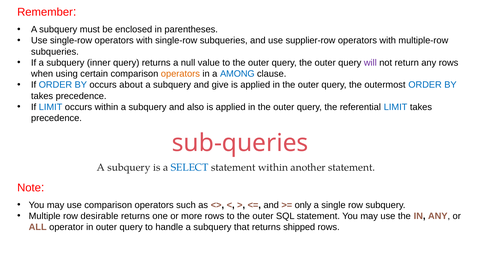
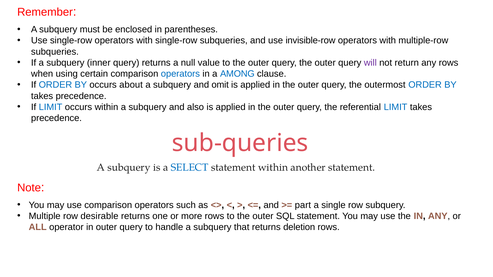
supplier-row: supplier-row -> invisible-row (311, 41)
operators colour: orange -> blue (180, 74)
give: give -> omit (220, 85)
only: only -> part (303, 205)
shipped: shipped -> deletion (299, 227)
